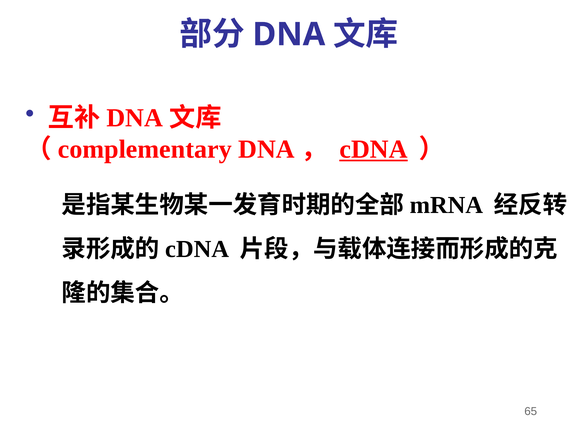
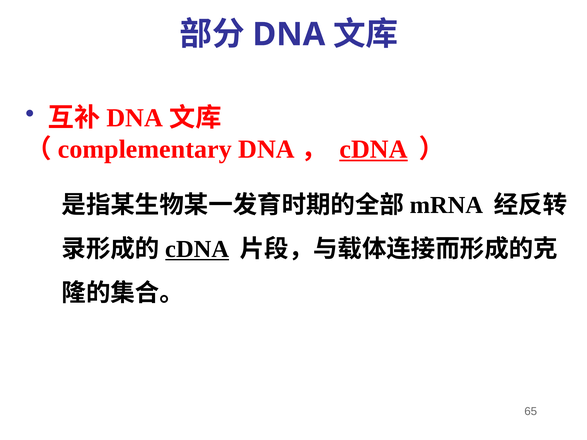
cDNA underline: none -> present (197, 249)
